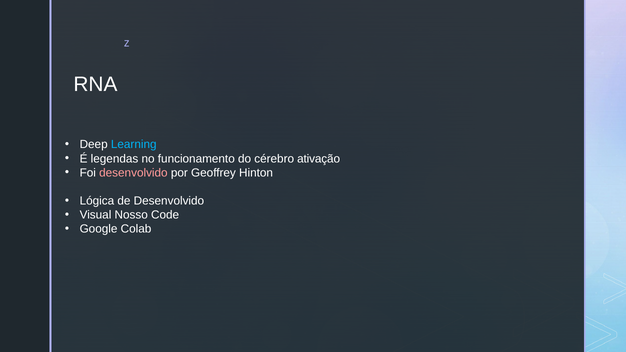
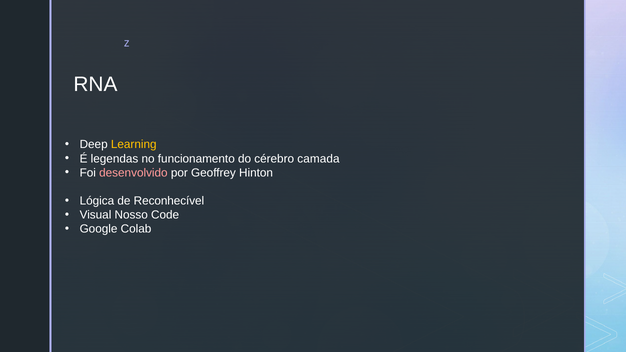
Learning colour: light blue -> yellow (134, 145)
ativação: ativação -> camada (318, 159)
de Desenvolvido: Desenvolvido -> Reconhecível (169, 201)
